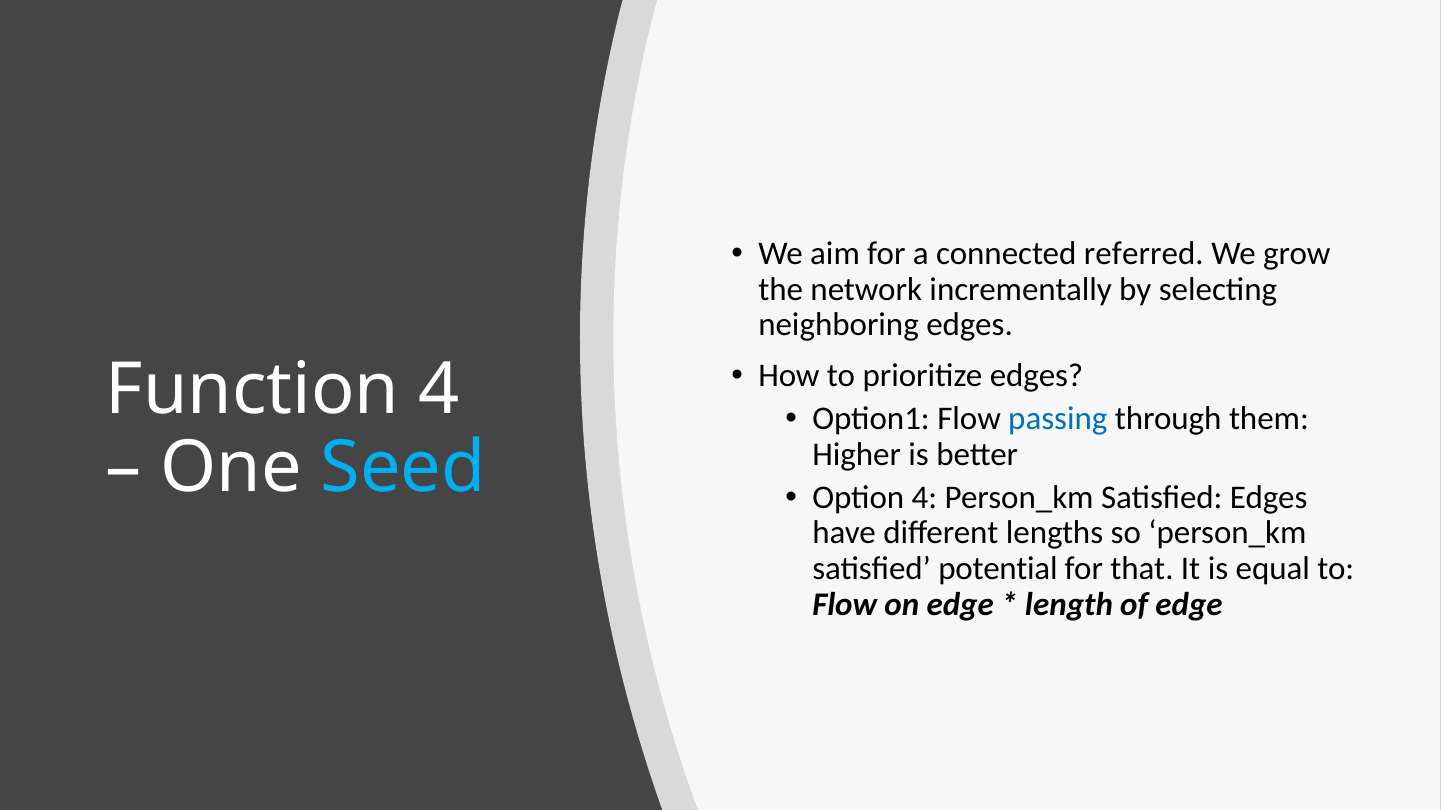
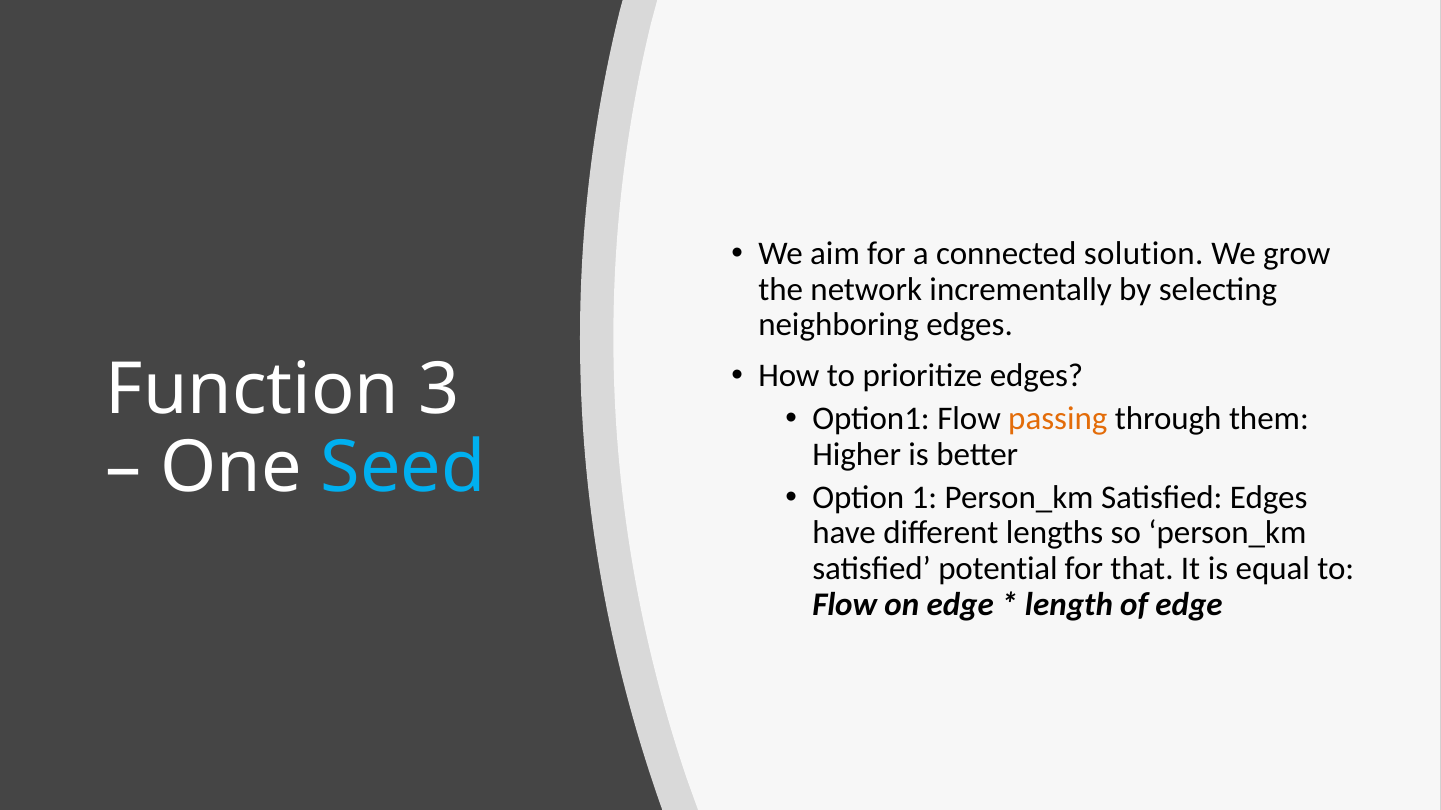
referred: referred -> solution (1144, 254)
Function 4: 4 -> 3 (439, 390)
passing colour: blue -> orange (1058, 419)
Option 4: 4 -> 1 (924, 498)
